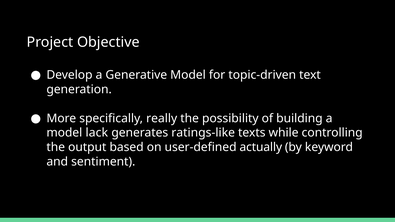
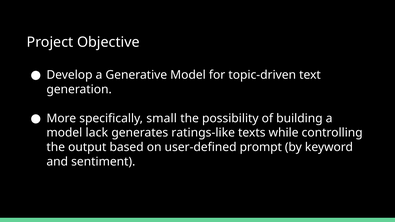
really: really -> small (162, 118)
actually: actually -> prompt (261, 147)
